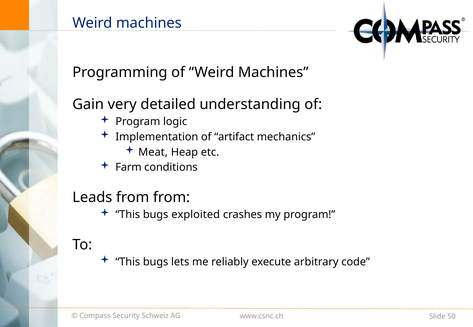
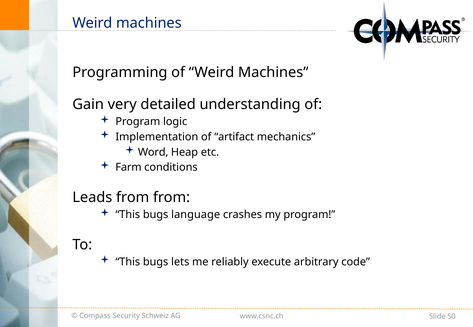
Meat: Meat -> Word (153, 152)
exploited: exploited -> language (196, 215)
